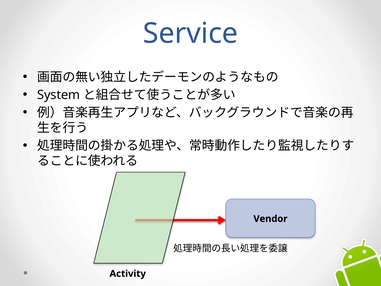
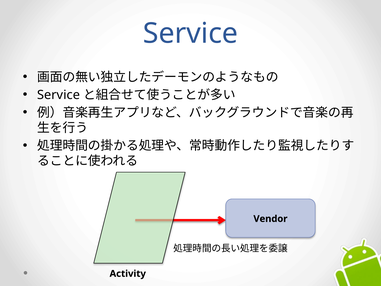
System: System -> Service (59, 95)
